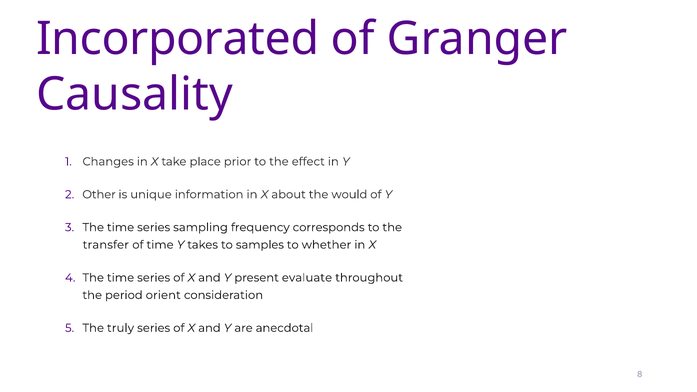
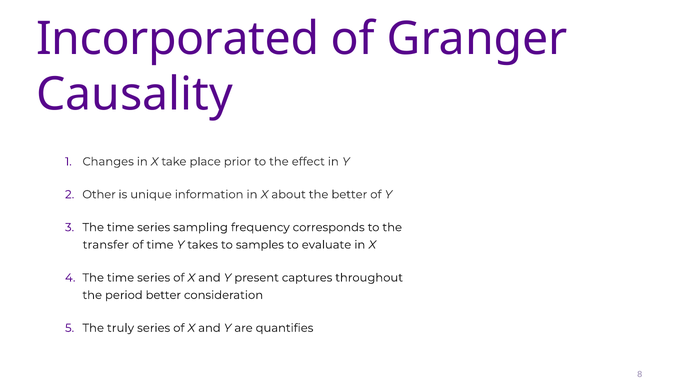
the would: would -> better (349, 195)
whether: whether -> evaluate (327, 245)
evaluate: evaluate -> captures (307, 278)
period orient: orient -> better (163, 295)
anecdotal: anecdotal -> quantifies (285, 328)
